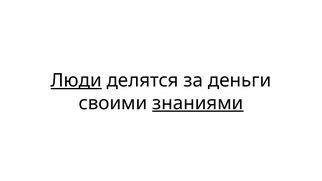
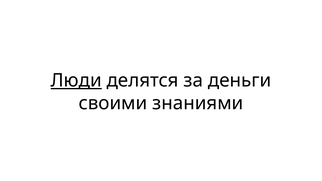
знаниями underline: present -> none (198, 103)
